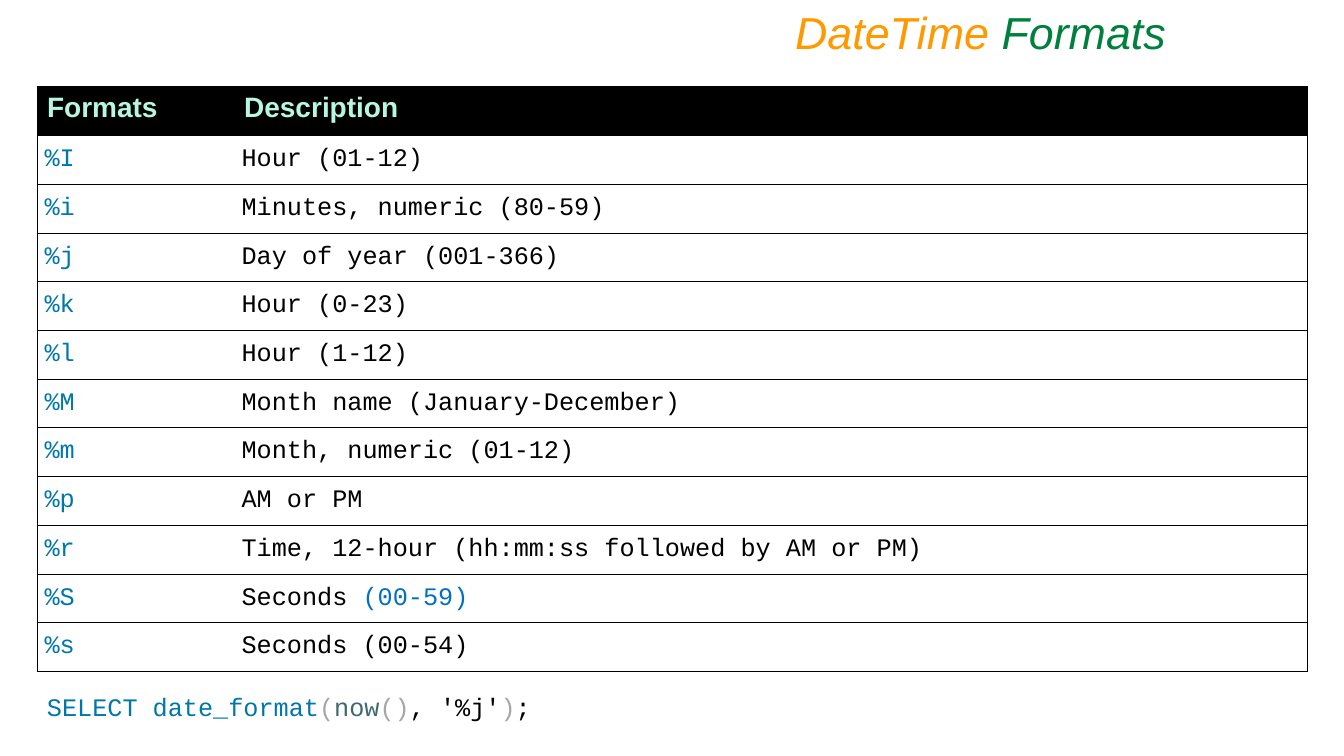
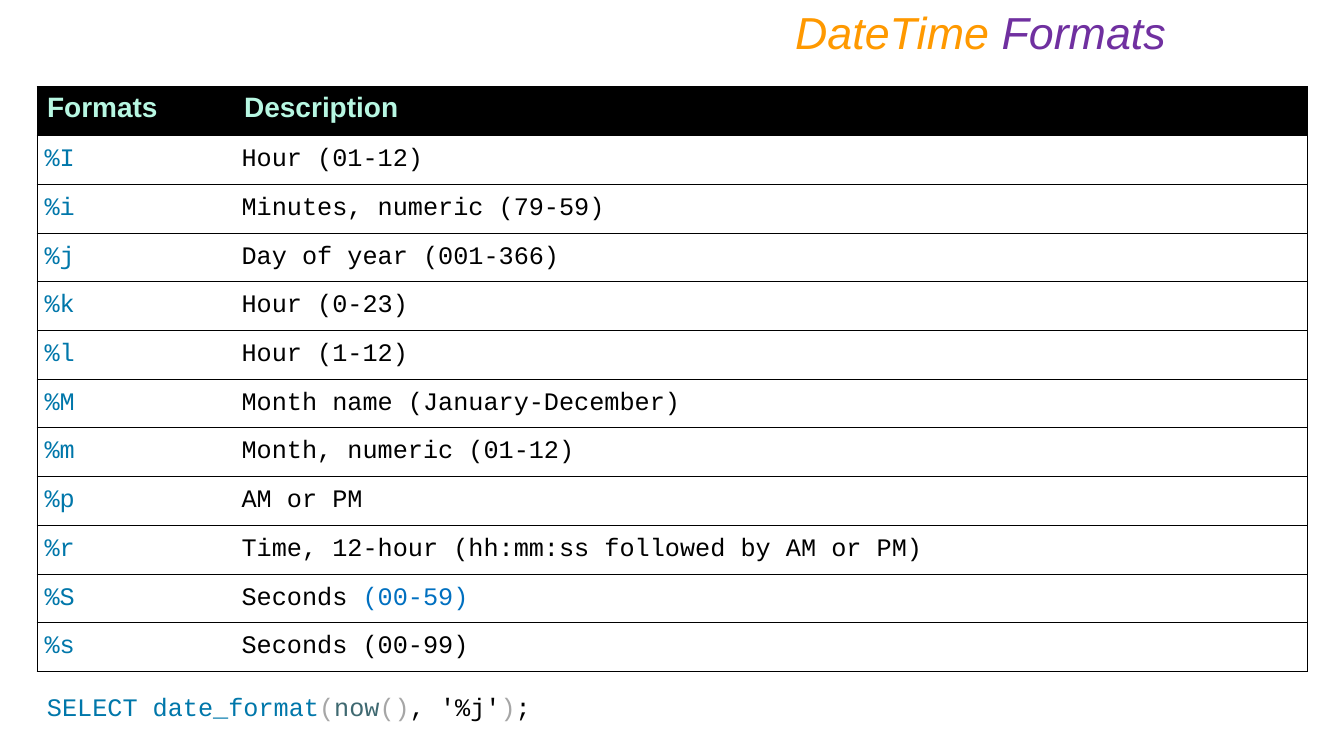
Formats colour: green -> purple (1084, 35)
80-59: 80-59 -> 79-59 (552, 207)
00-54: 00-54 -> 00-99 (415, 646)
